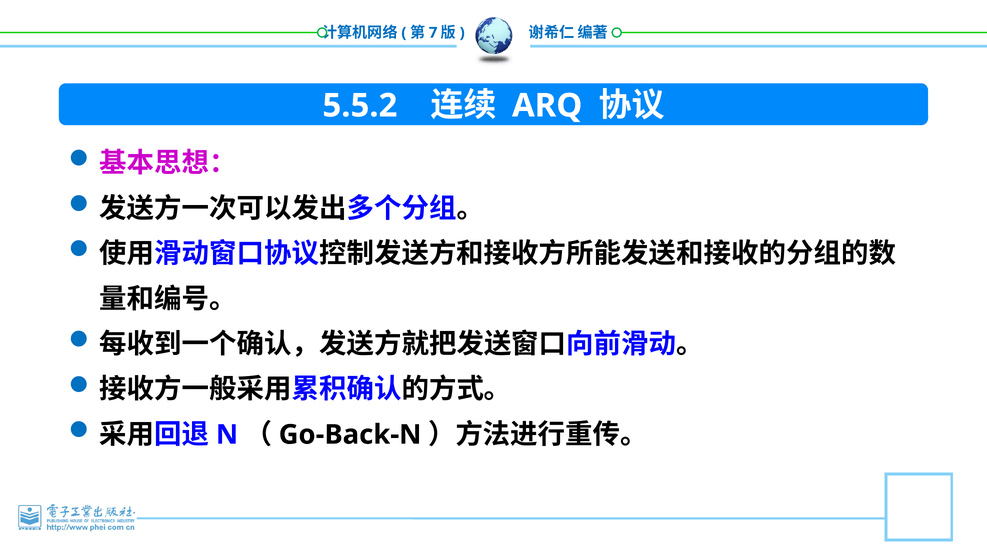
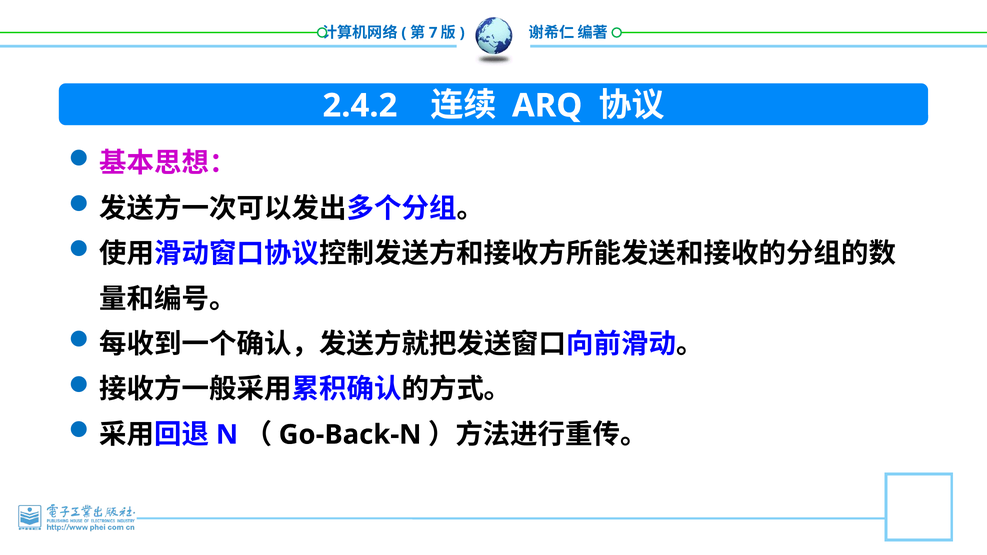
5.5.2: 5.5.2 -> 2.4.2 (360, 106)
